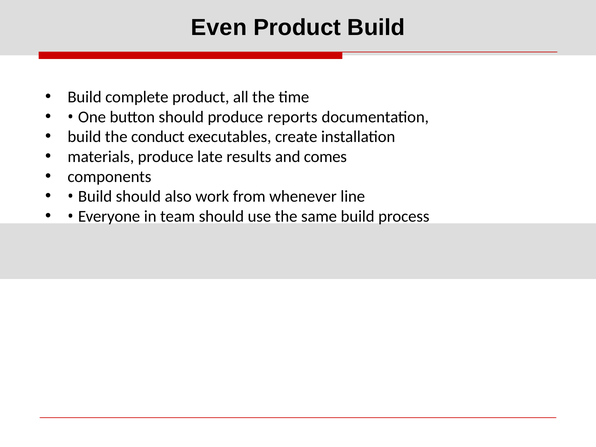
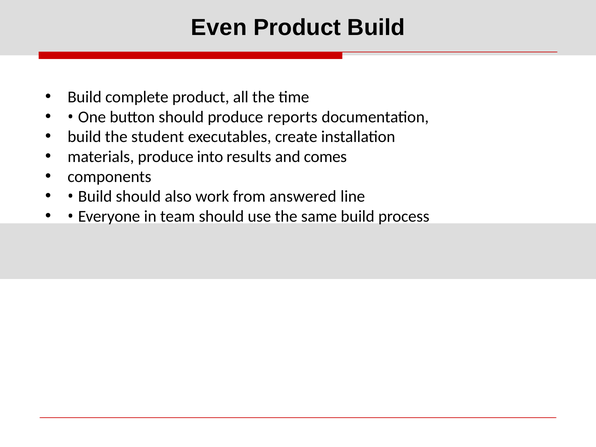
conduct: conduct -> student (158, 137)
late: late -> into (210, 157)
whenever: whenever -> answered (303, 196)
